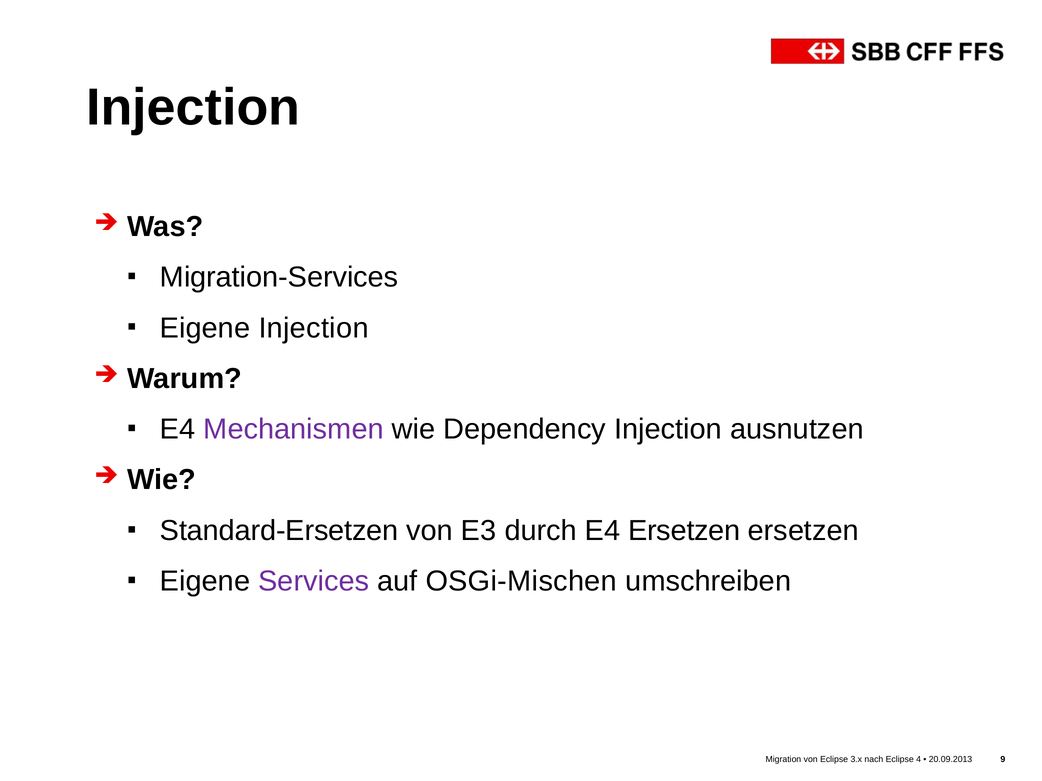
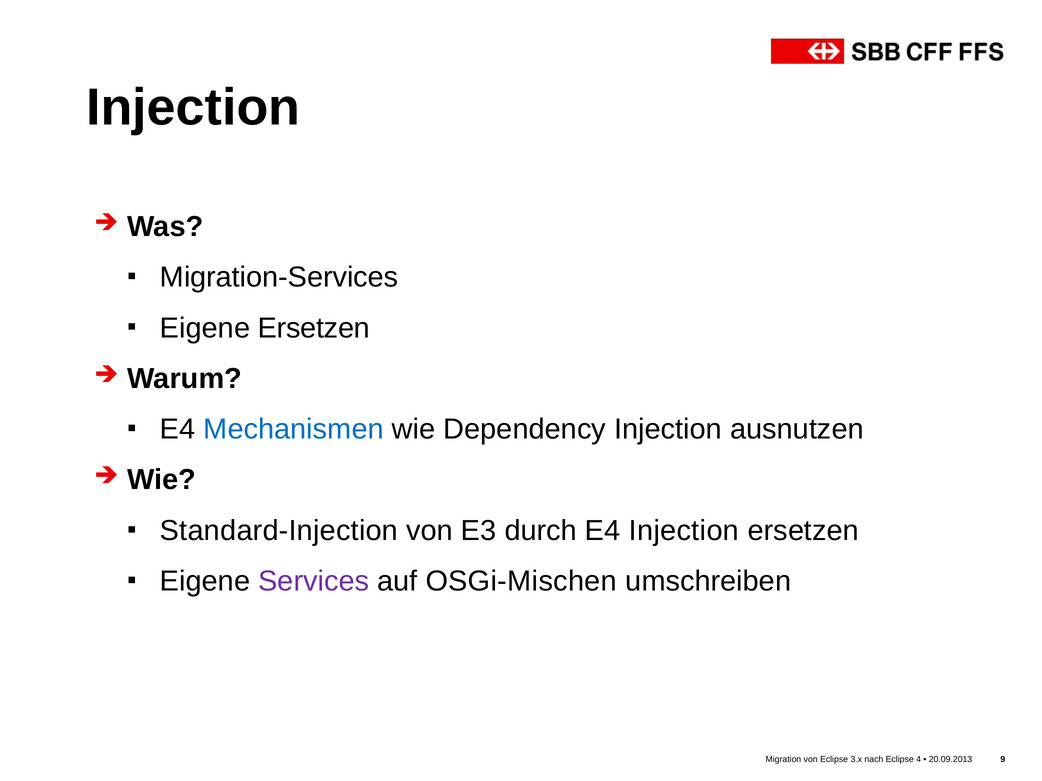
Eigene Injection: Injection -> Ersetzen (314, 328)
Mechanismen colour: purple -> blue (294, 430)
Standard-Ersetzen: Standard-Ersetzen -> Standard-Injection (279, 531)
E4 Ersetzen: Ersetzen -> Injection (684, 531)
